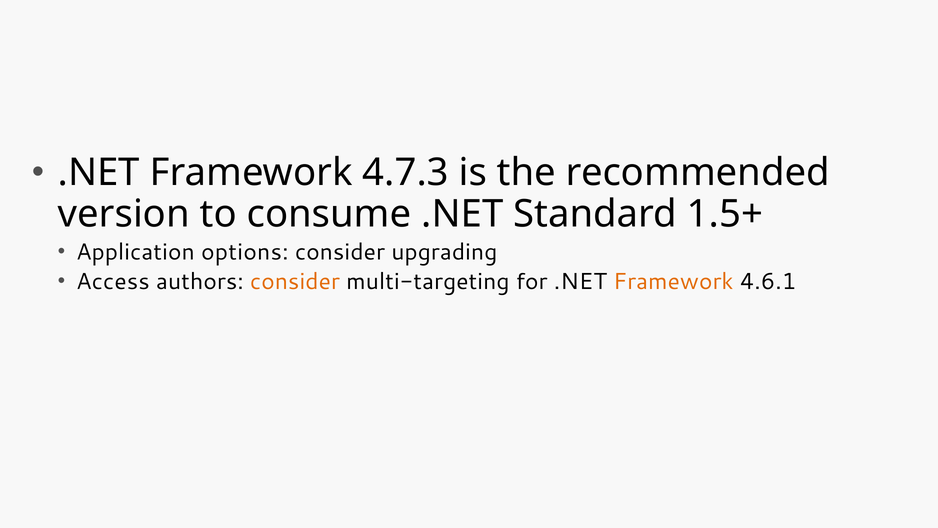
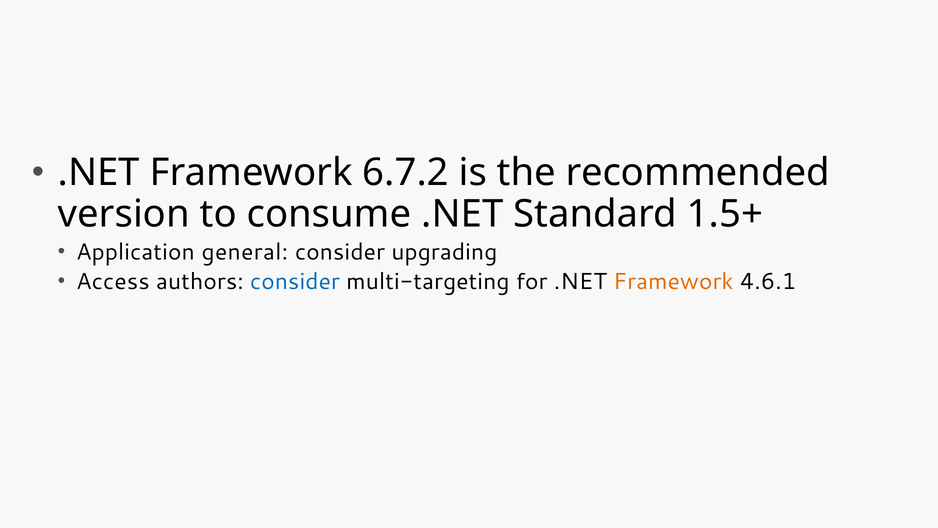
4.7.3: 4.7.3 -> 6.7.2 (406, 173)
options: options -> general (245, 252)
consider colour: orange -> blue (295, 281)
